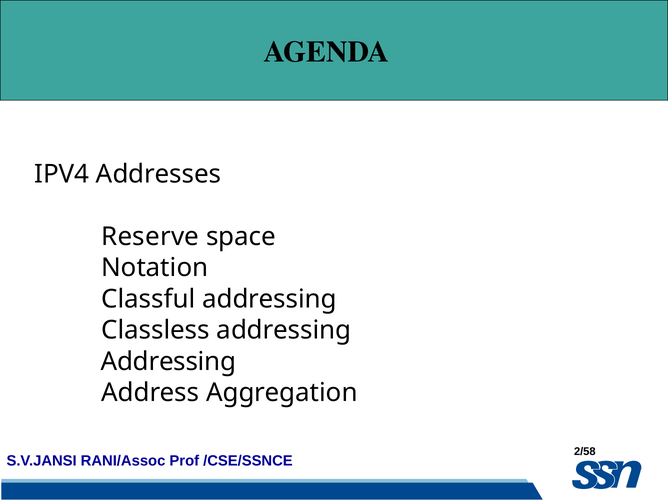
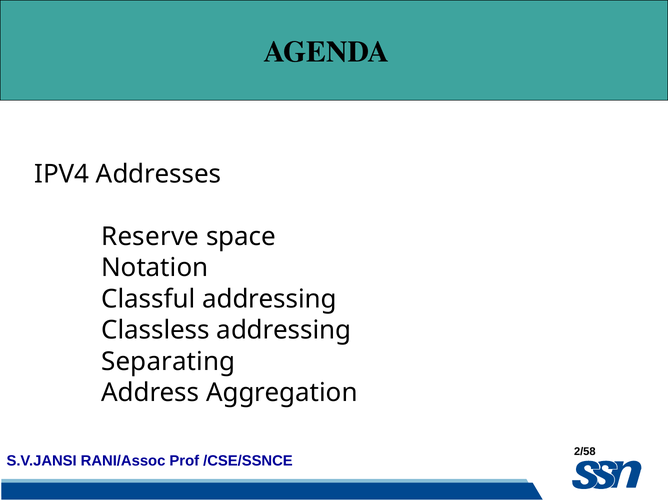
Addressing: Addressing -> Separating (168, 361)
